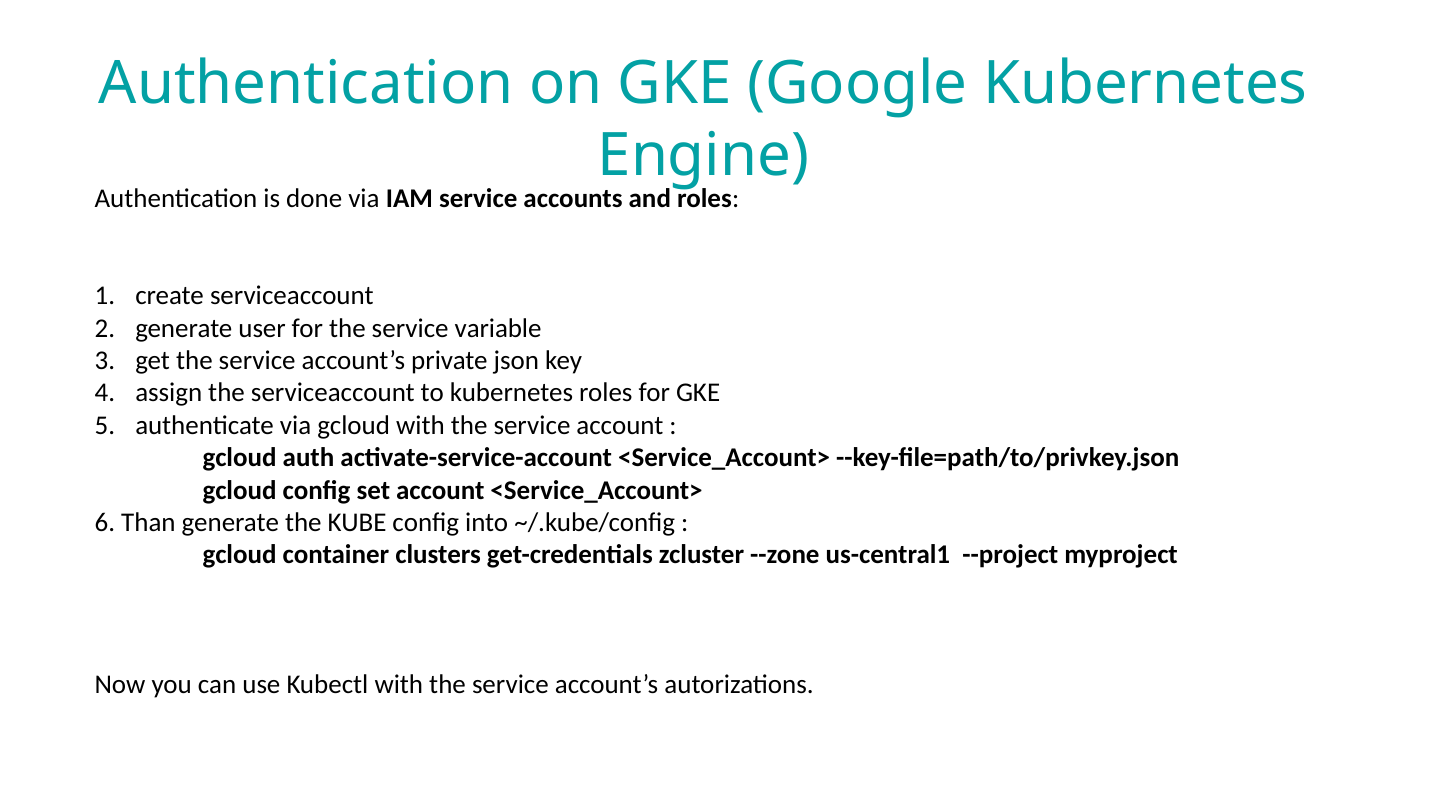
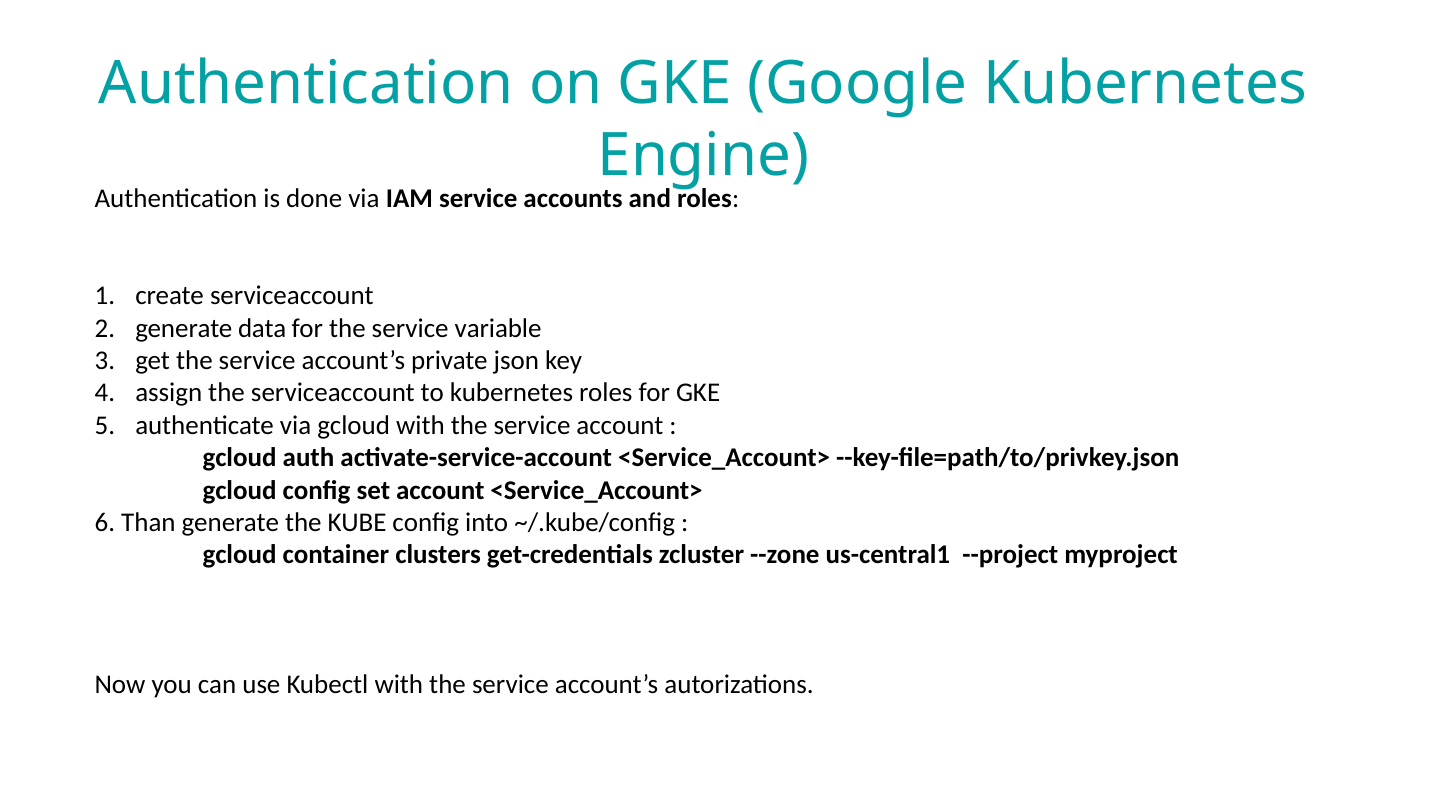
user: user -> data (262, 328)
